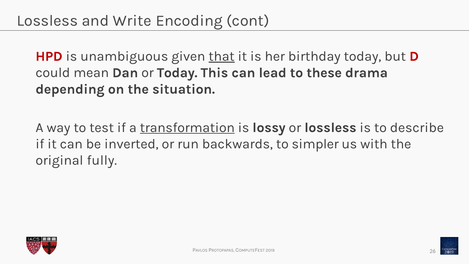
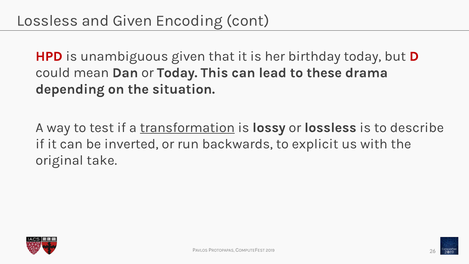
and Write: Write -> Given (132, 21)
that underline: present -> none (222, 56)
simpler: simpler -> explicit (315, 144)
fully: fully -> take (102, 160)
